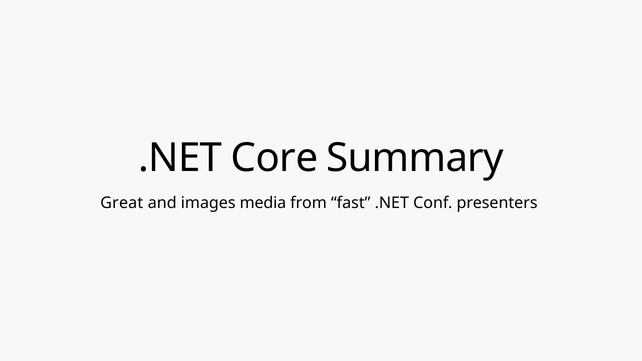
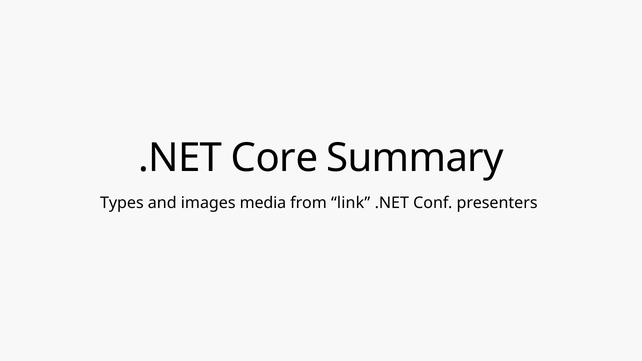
Great: Great -> Types (122, 203)
fast: fast -> link (351, 203)
